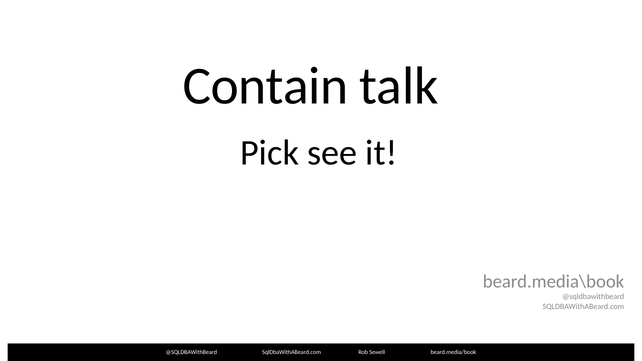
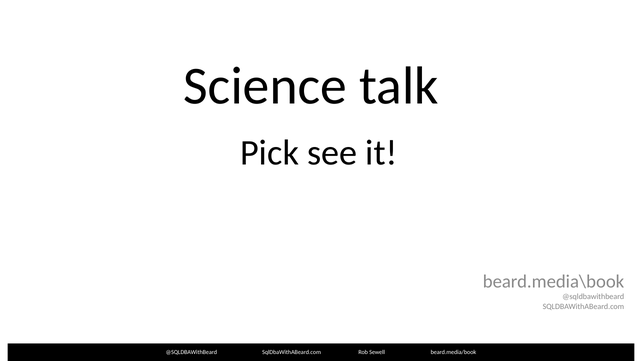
Contain: Contain -> Science (265, 86)
